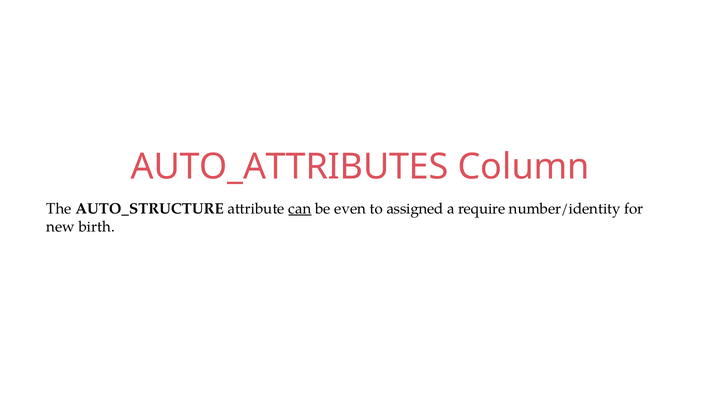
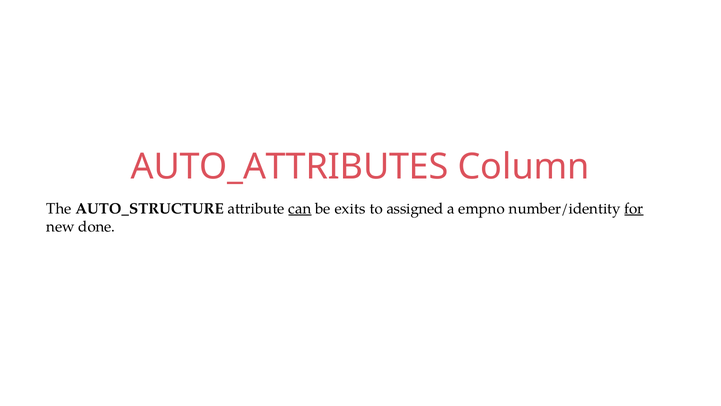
even: even -> exits (350, 208)
require: require -> empno (482, 208)
for underline: none -> present (634, 208)
birth: birth -> done (97, 226)
